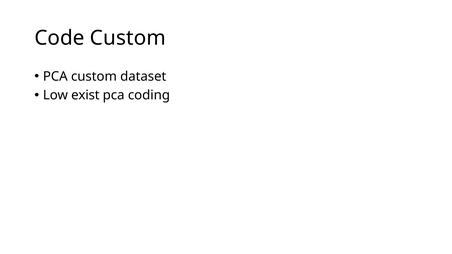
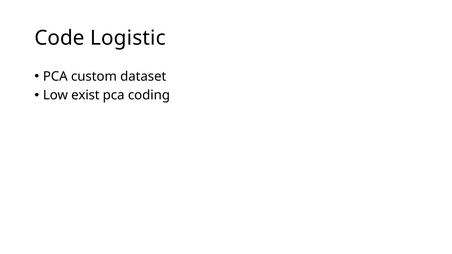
Code Custom: Custom -> Logistic (128, 38)
